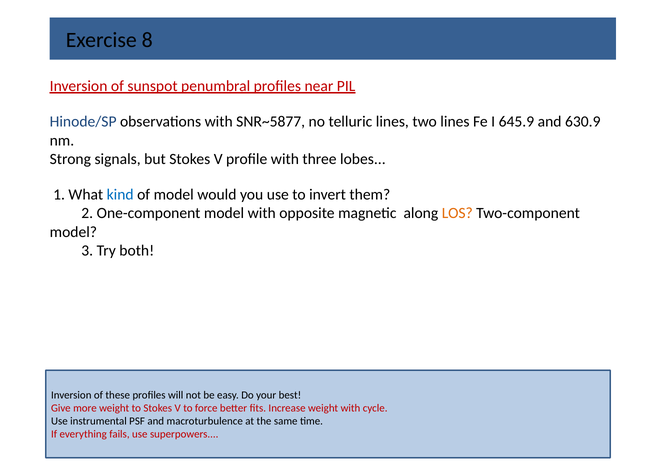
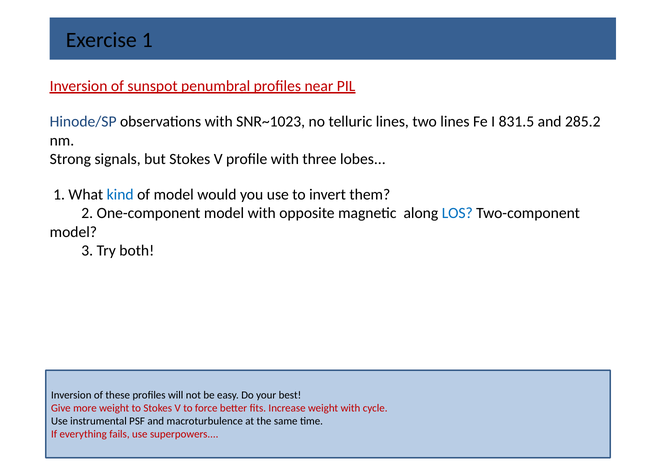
Exercise 8: 8 -> 1 (147, 40)
SNR~5877: SNR~5877 -> SNR~1023 (271, 122)
645.9: 645.9 -> 831.5 (516, 122)
630.9: 630.9 -> 285.2 (583, 122)
LOS colour: orange -> blue (457, 213)
